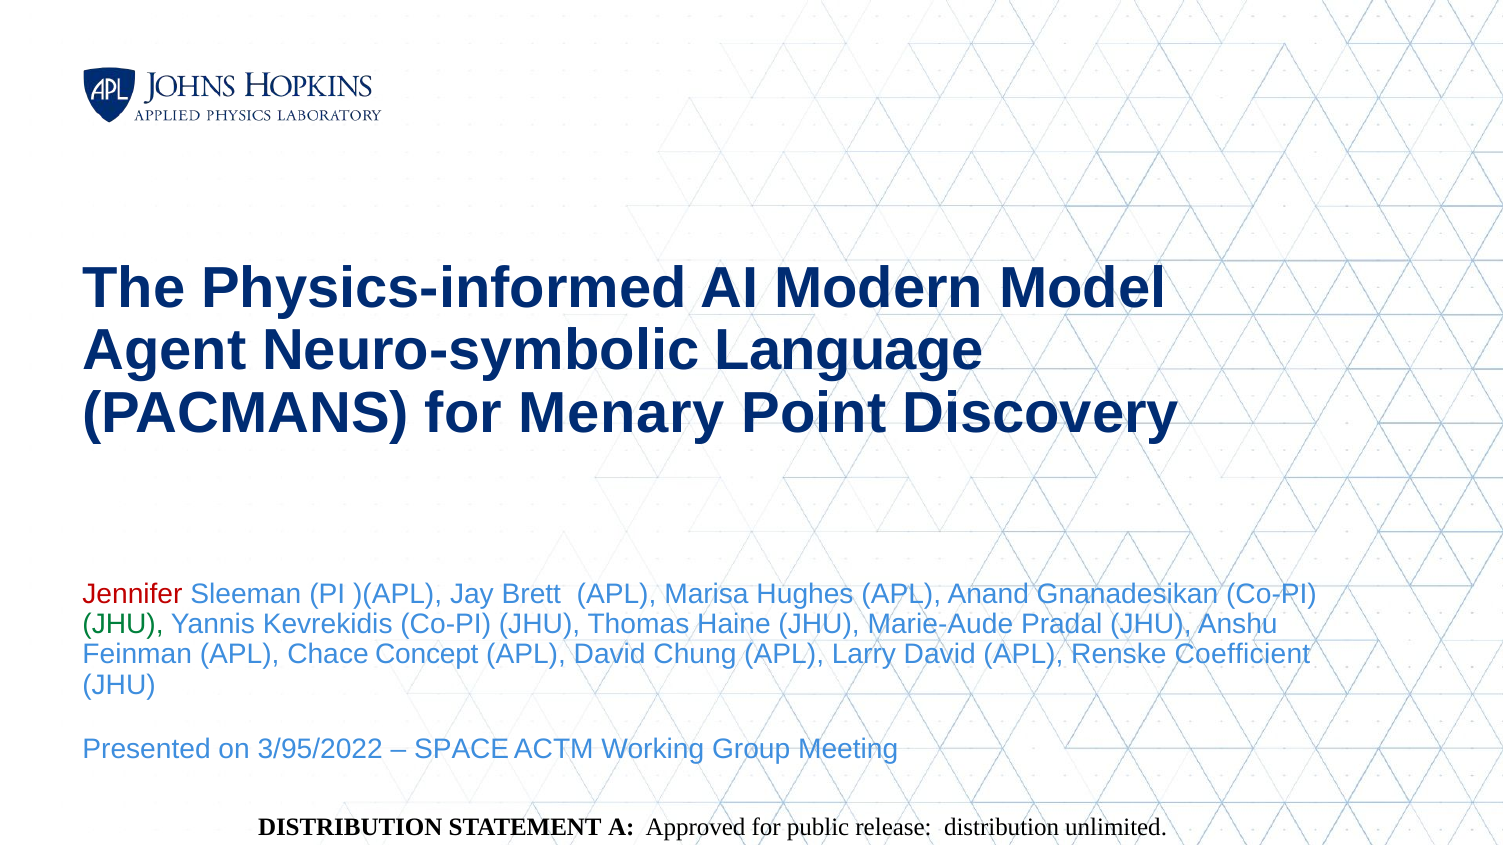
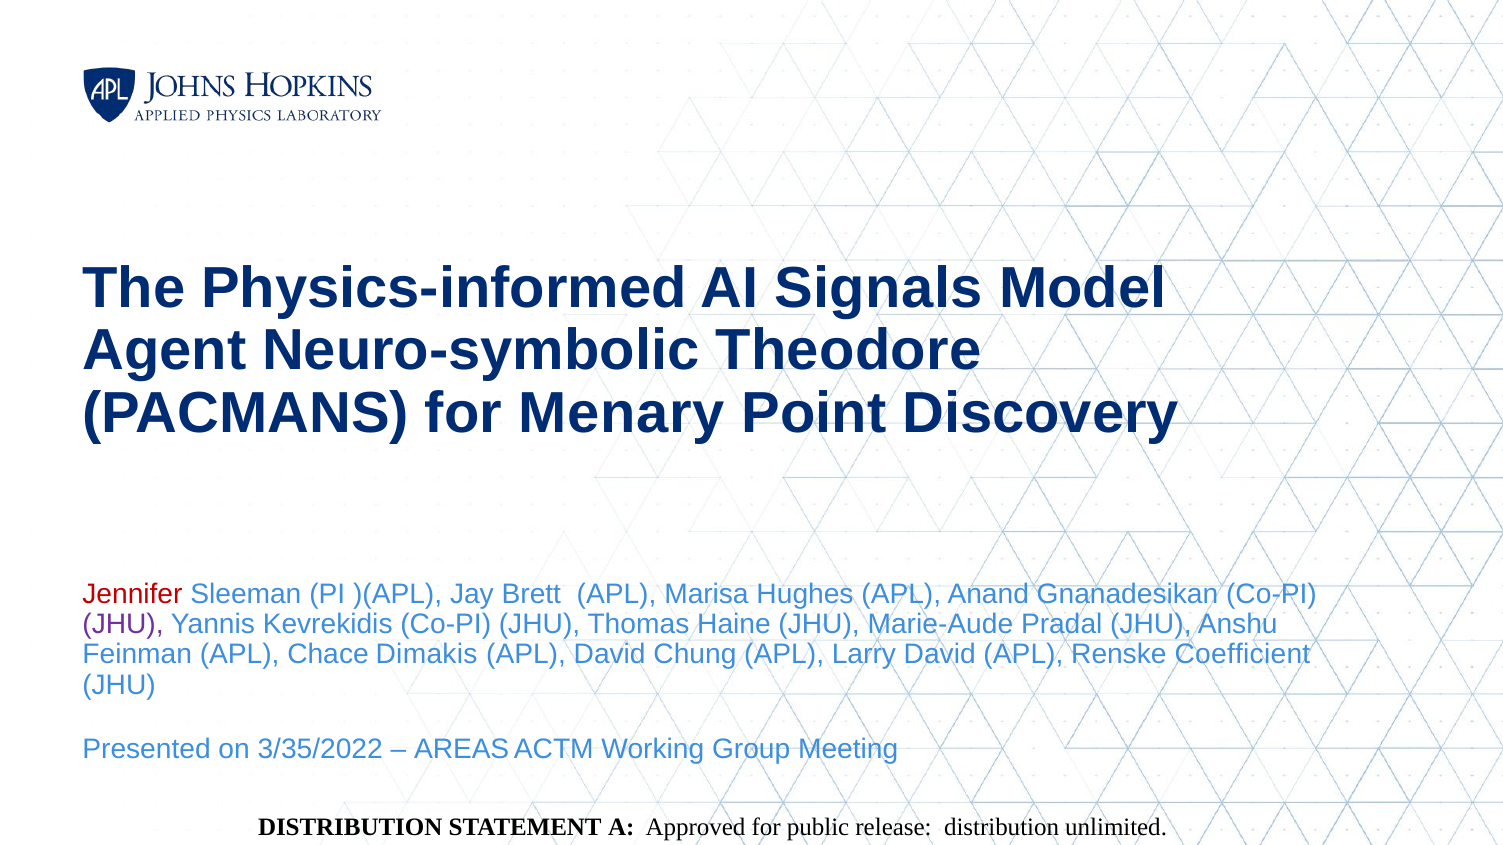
Modern: Modern -> Signals (879, 288)
Language: Language -> Theodore (848, 351)
JHU colour: green -> purple (123, 625)
Concept: Concept -> Dimakis (427, 655)
3/95/2022: 3/95/2022 -> 3/35/2022 (320, 750)
SPACE: SPACE -> AREAS (462, 750)
